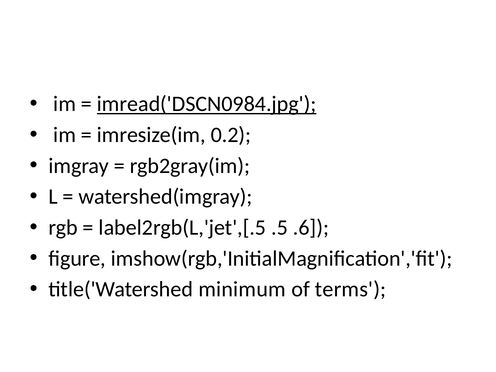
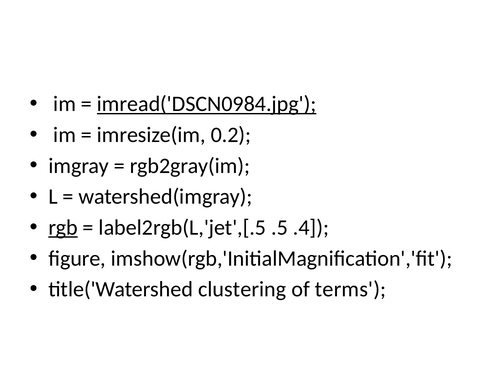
rgb underline: none -> present (63, 228)
.6: .6 -> .4 (311, 228)
minimum: minimum -> clustering (242, 289)
